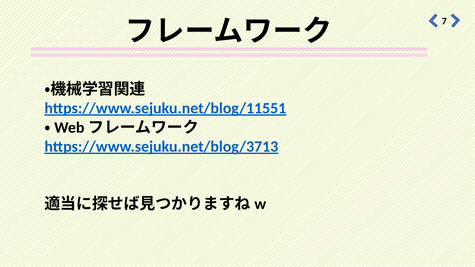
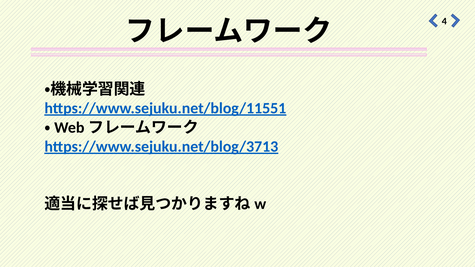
7: 7 -> 4 (444, 21)
